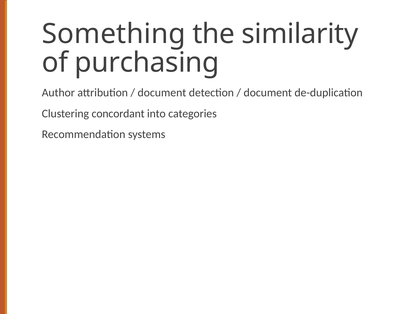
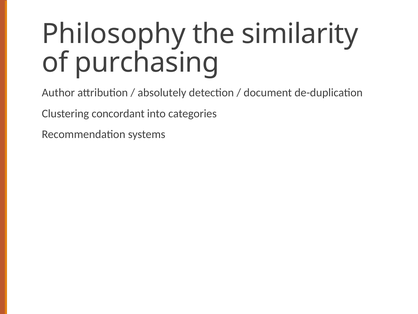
Something: Something -> Philosophy (114, 34)
document: document -> absolutely (162, 93)
